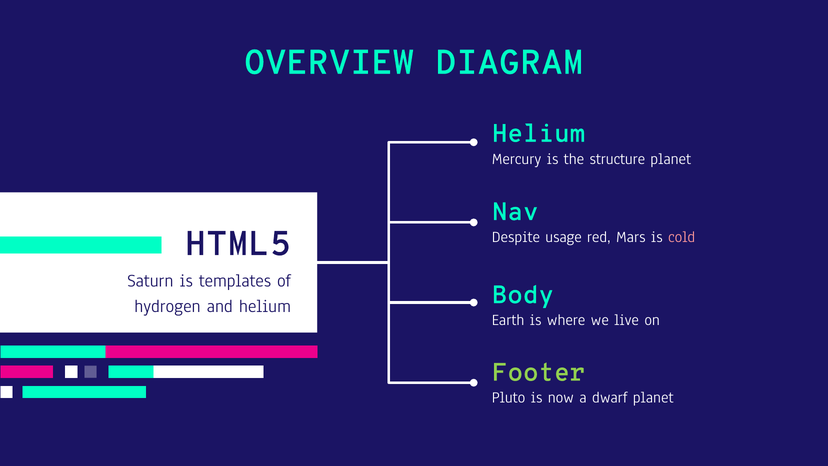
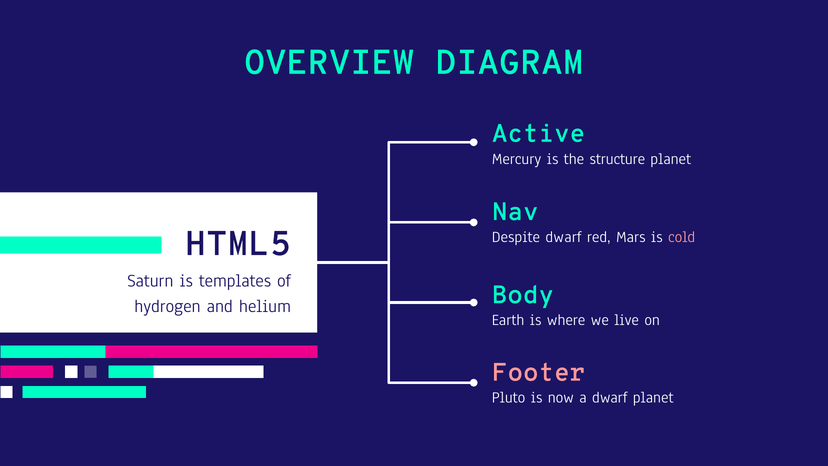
Helium: Helium -> Active (539, 133)
Despite usage: usage -> dwarf (563, 237)
Footer colour: light green -> pink (539, 372)
